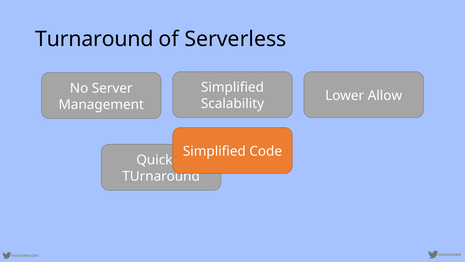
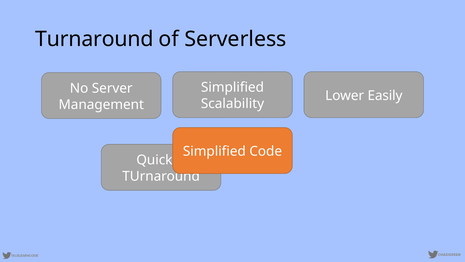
Allow: Allow -> Easily (385, 95)
